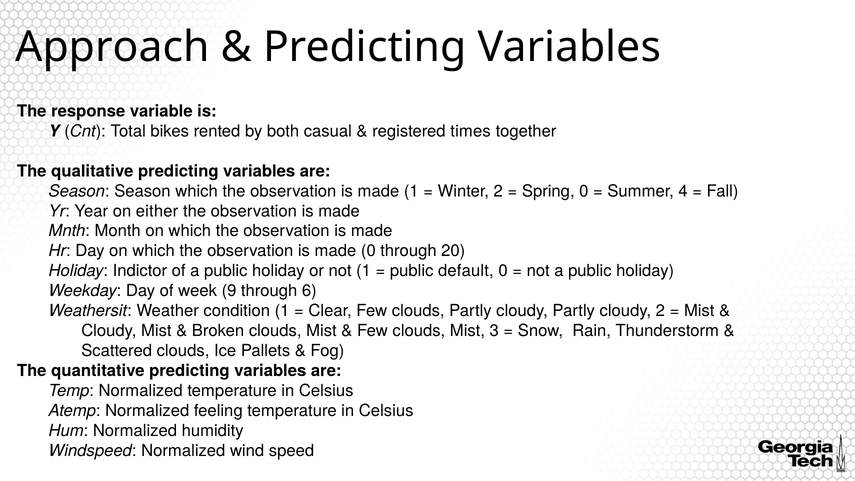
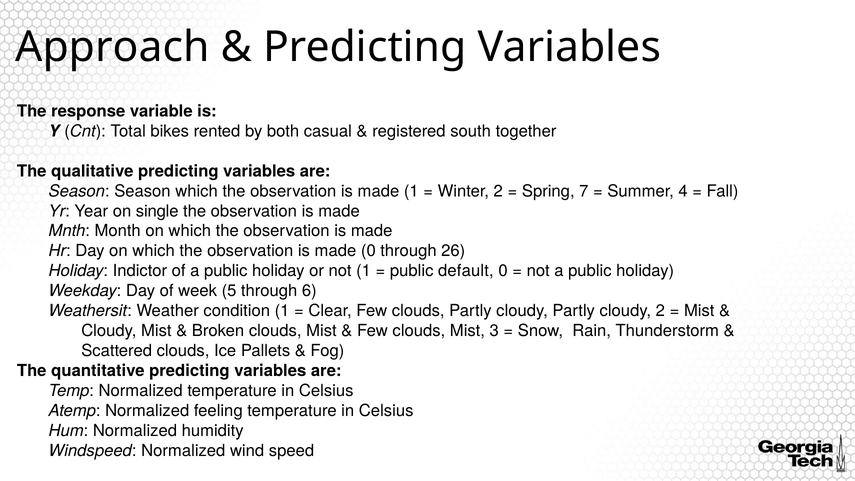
times: times -> south (471, 131)
Spring 0: 0 -> 7 (584, 191)
either: either -> single (157, 211)
20: 20 -> 26 (453, 251)
9: 9 -> 5 (229, 291)
